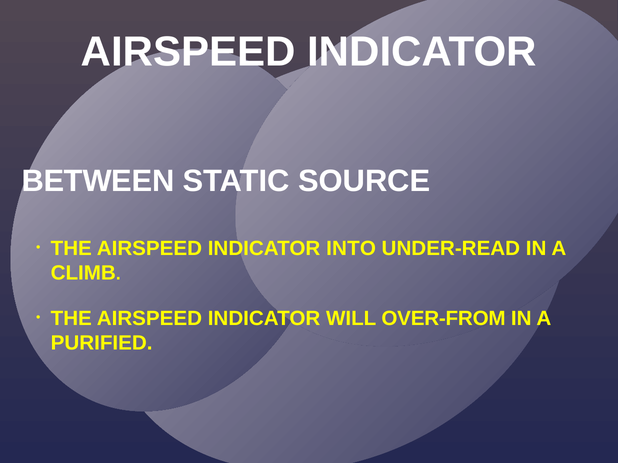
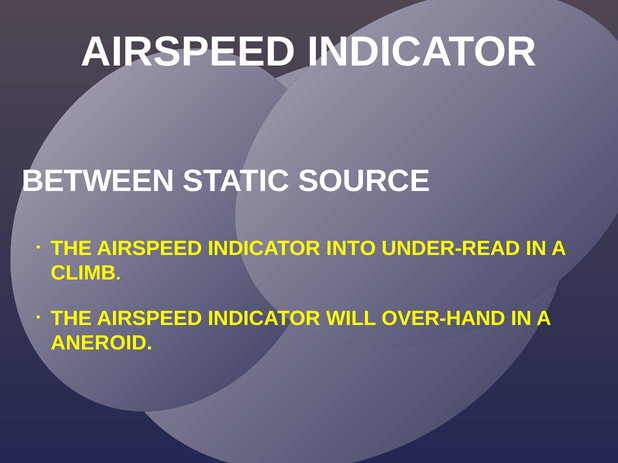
OVER-FROM: OVER-FROM -> OVER-HAND (443, 319)
PURIFIED: PURIFIED -> ANEROID (102, 343)
